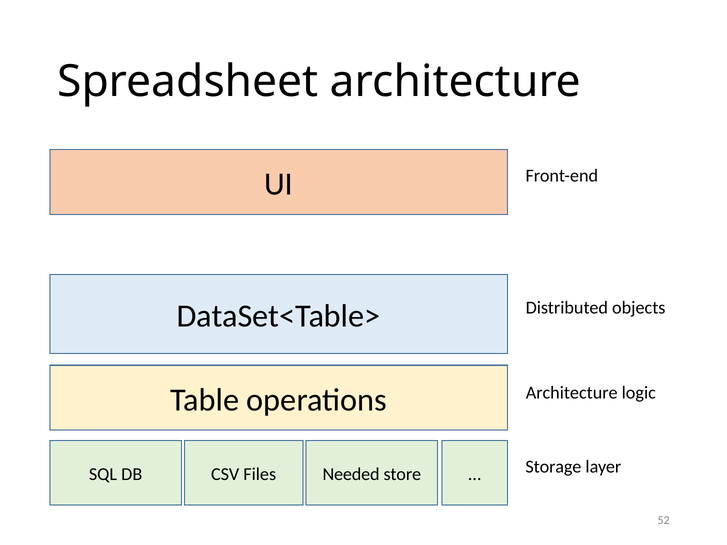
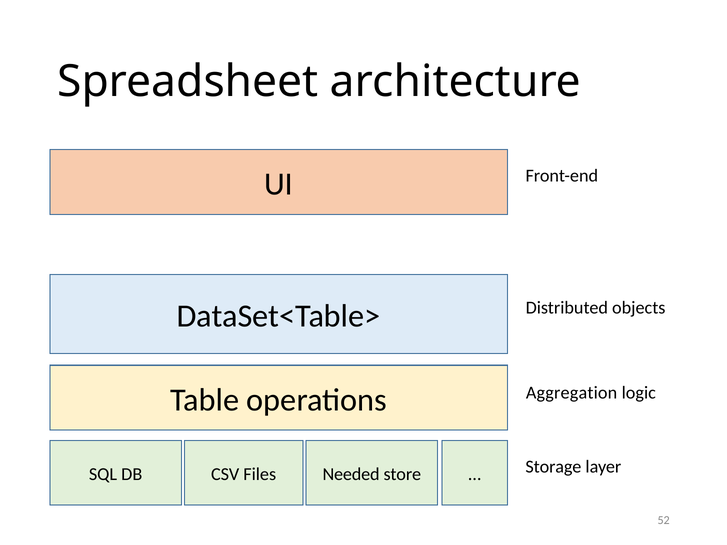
Architecture: Architecture -> Aggregation (572, 393)
